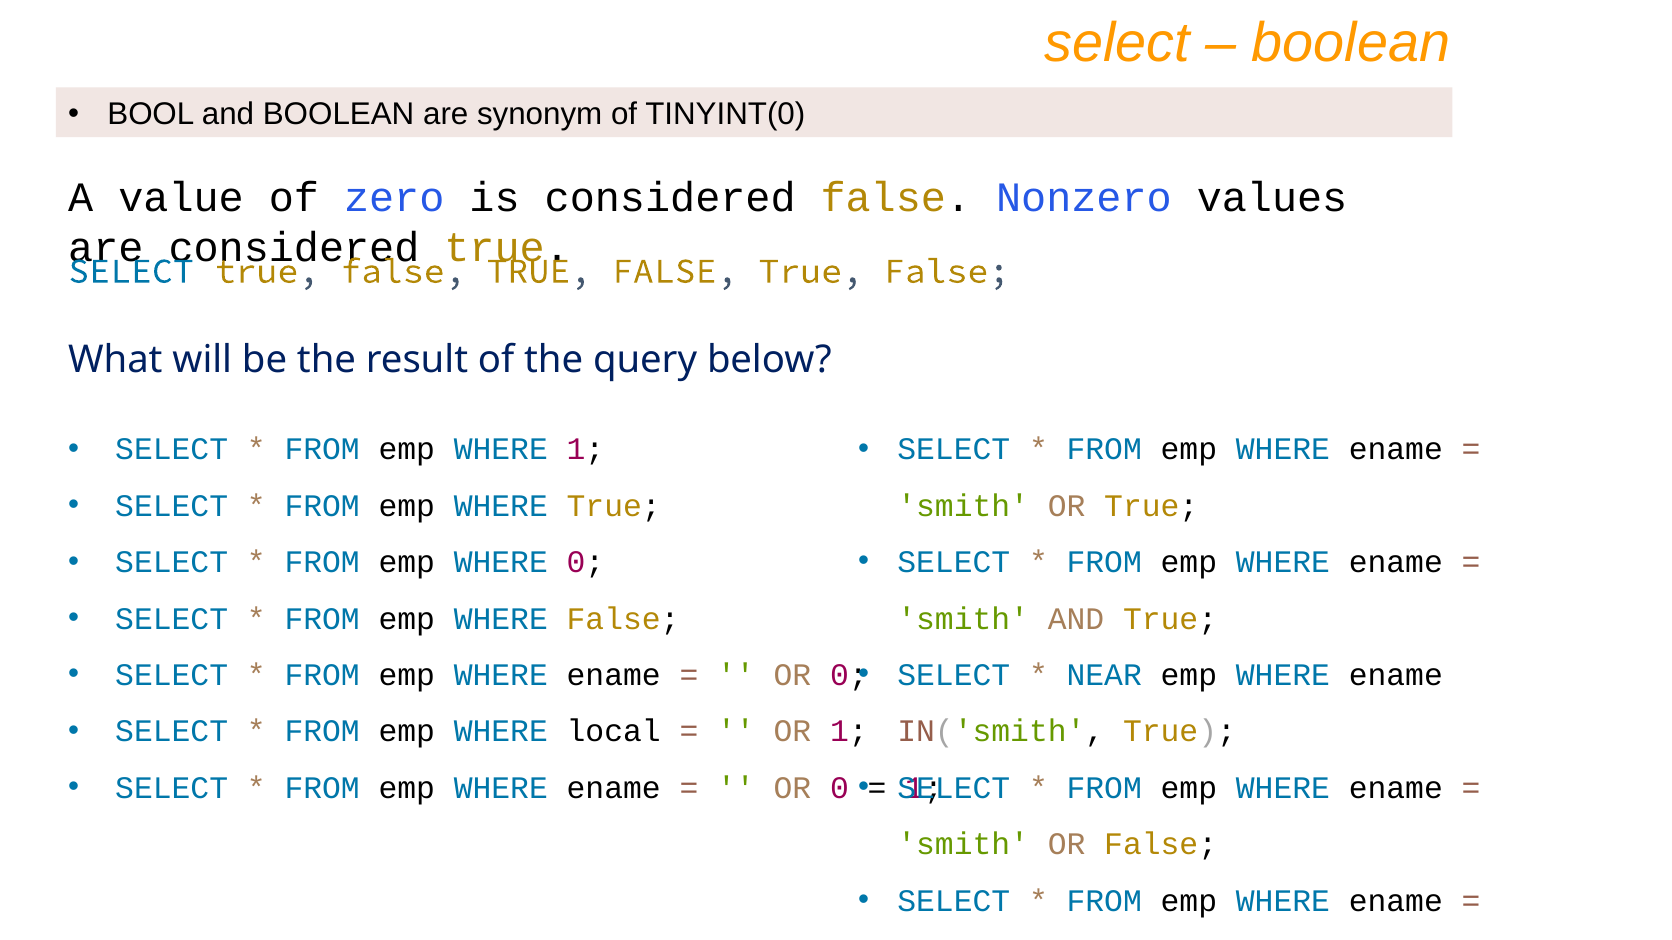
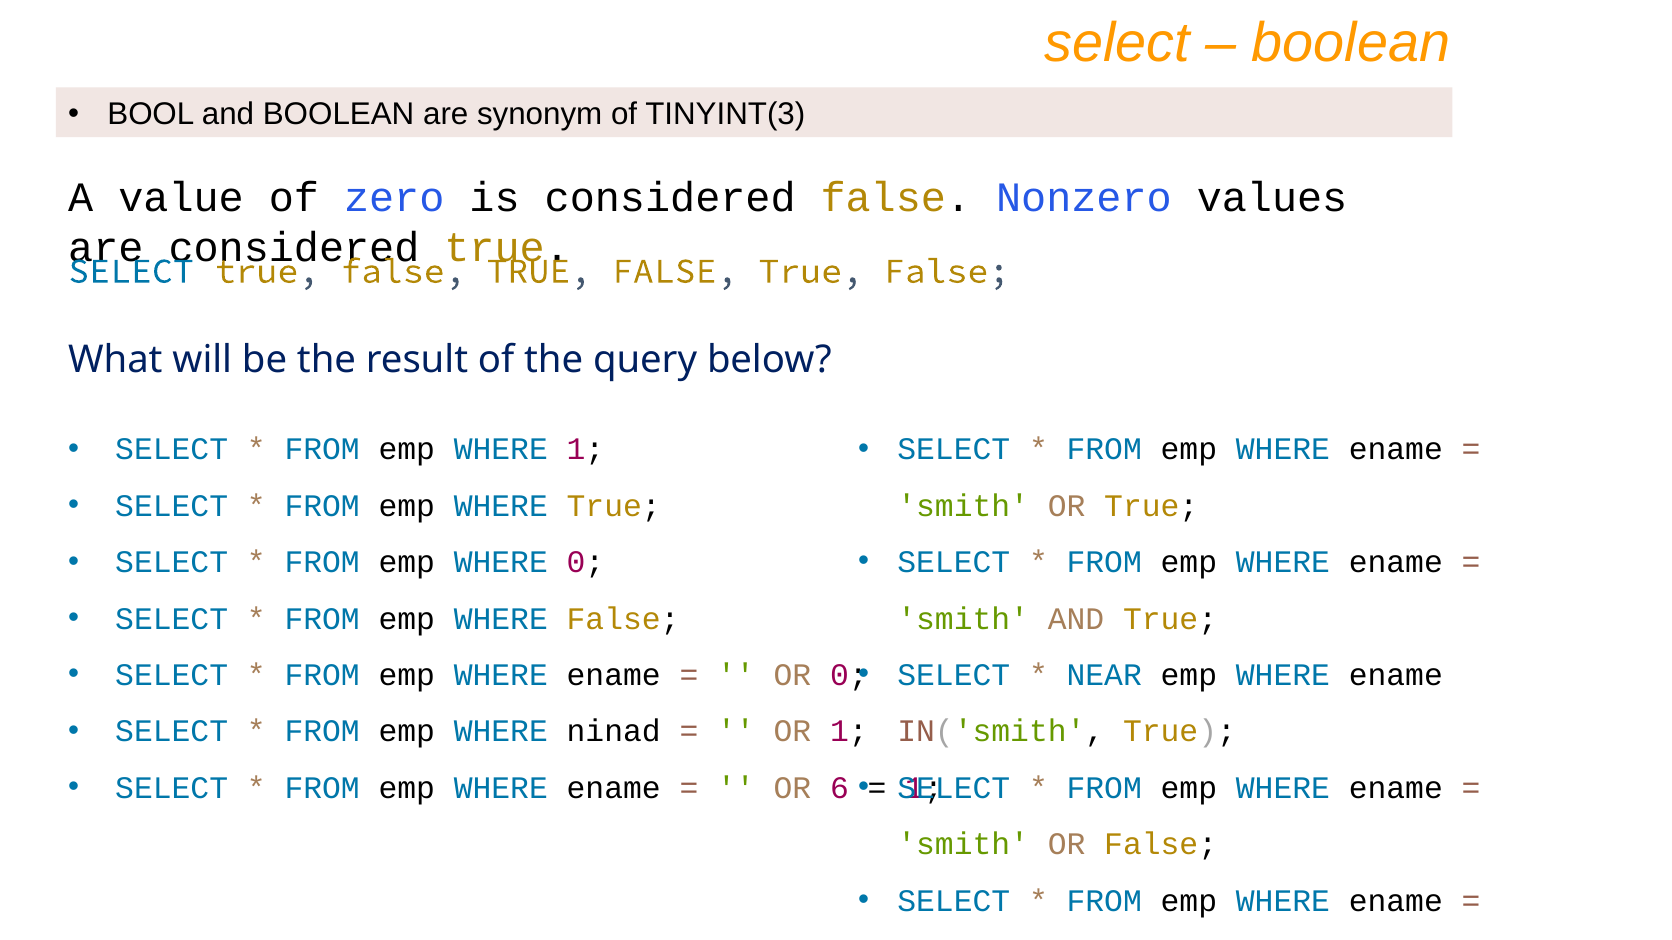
TINYINT(0: TINYINT(0 -> TINYINT(3 (725, 115)
local: local -> ninad (614, 732)
0: 0 -> 6 (839, 788)
